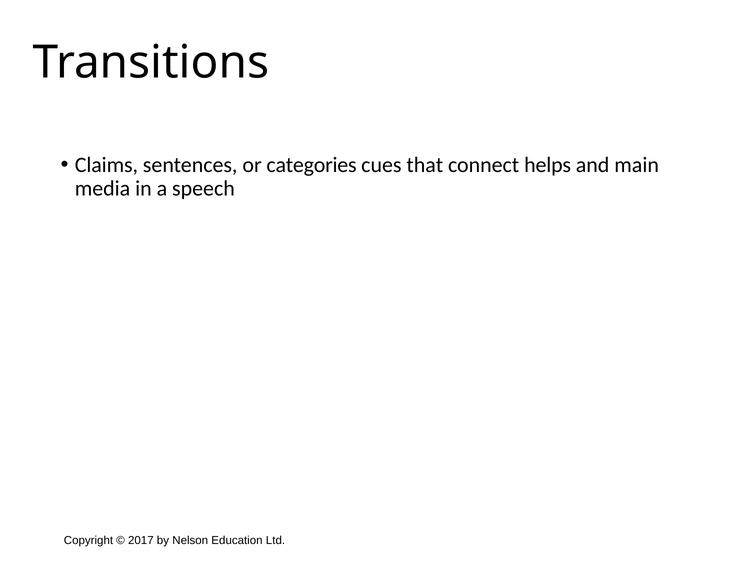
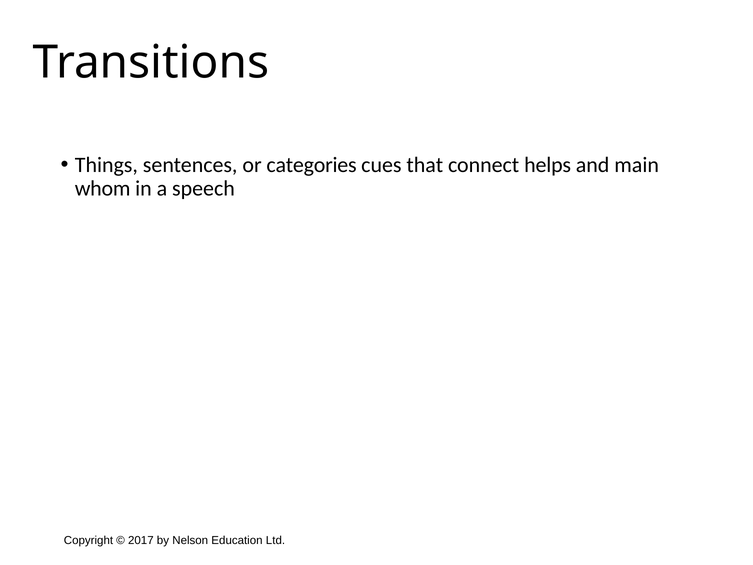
Claims: Claims -> Things (106, 165)
media: media -> whom (103, 189)
